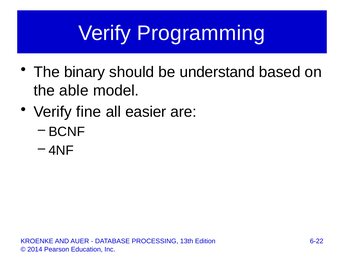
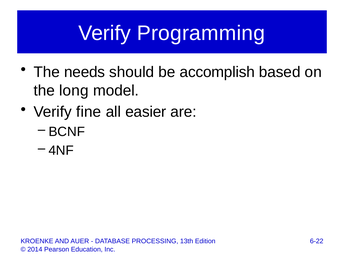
binary: binary -> needs (85, 72)
understand: understand -> accomplish (217, 72)
able: able -> long (74, 91)
